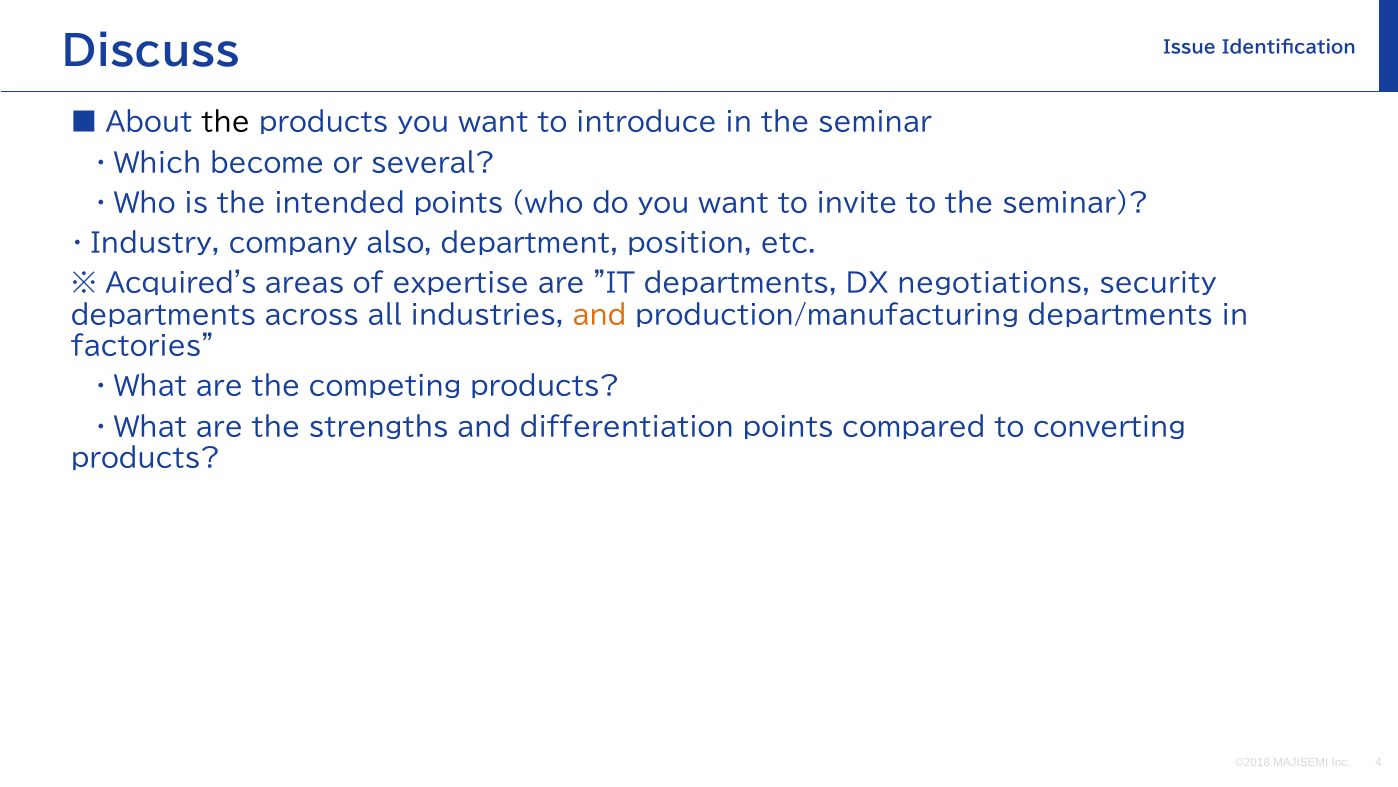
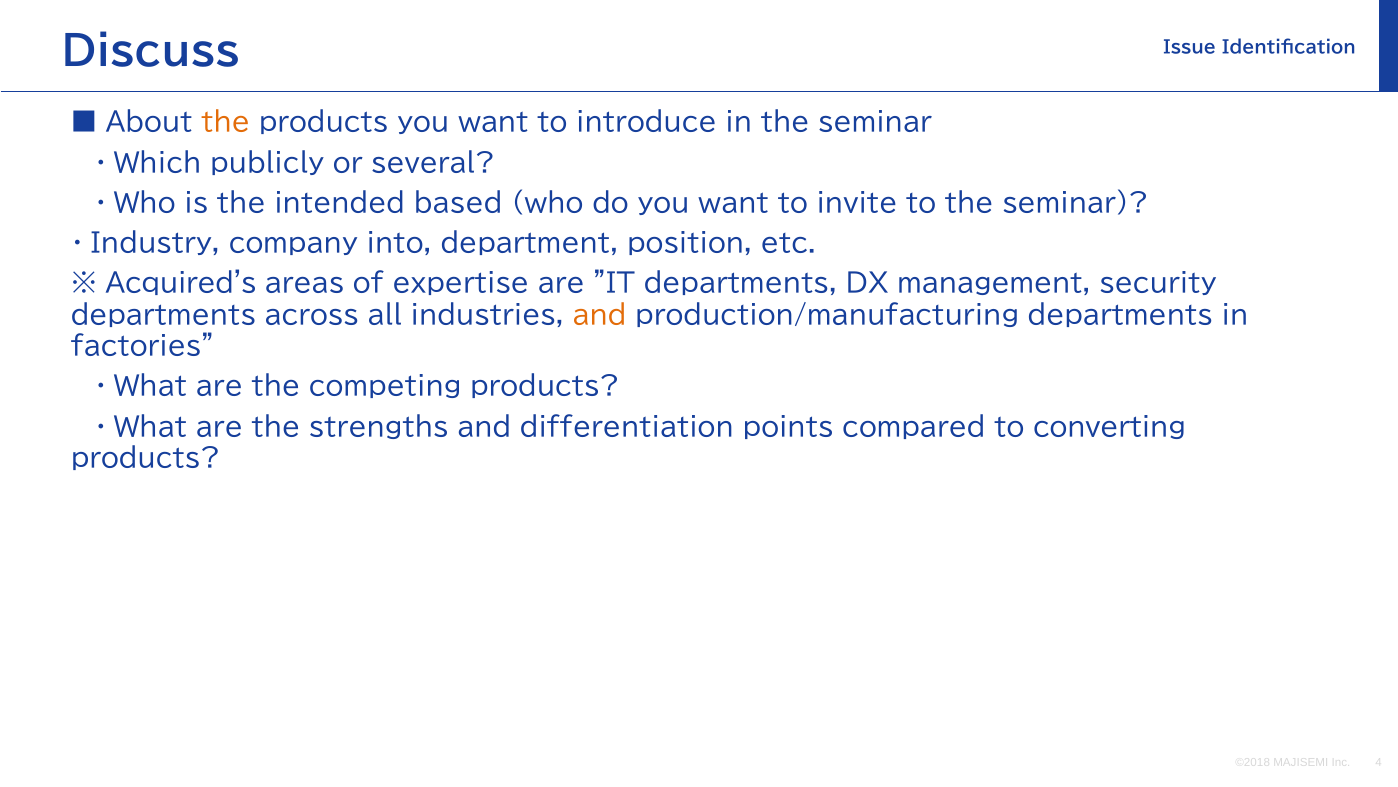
the colour: black -> orange (226, 123)
become: become -> publicly (267, 163)
intended points: points -> based (458, 203)
also: also -> into (399, 244)
negotiations: negotiations -> management (994, 284)
